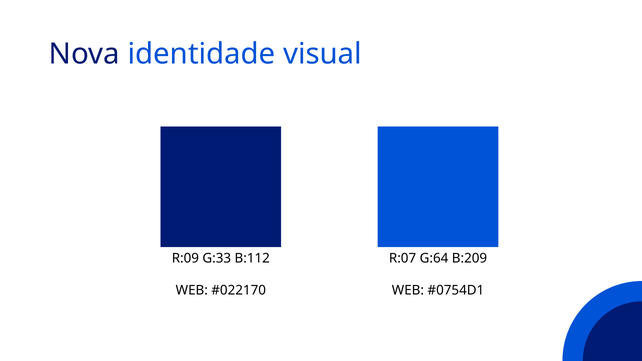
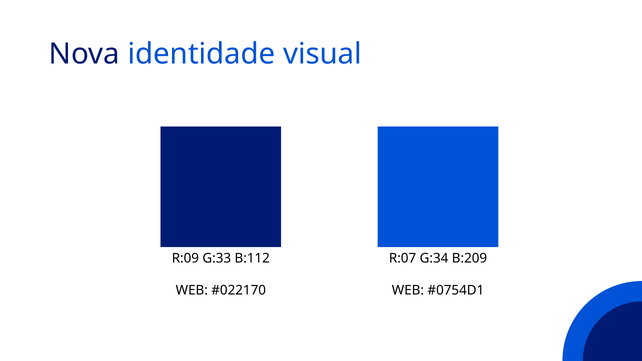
G:64: G:64 -> G:34 (434, 258)
